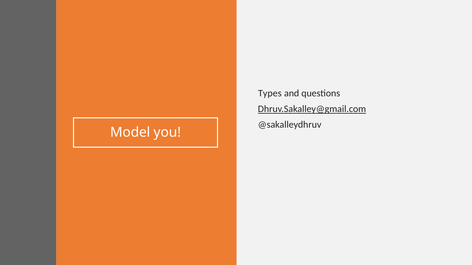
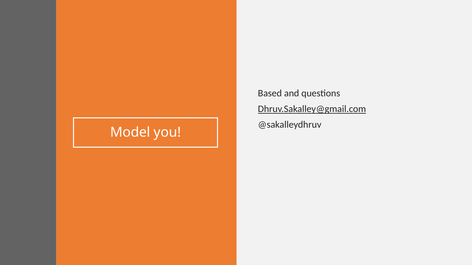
Types: Types -> Based (270, 94)
